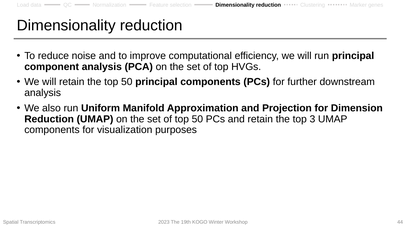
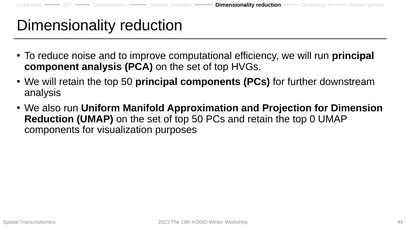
3: 3 -> 0 (312, 119)
